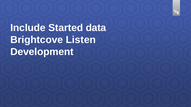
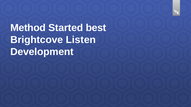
Include: Include -> Method (28, 28)
data: data -> best (96, 28)
